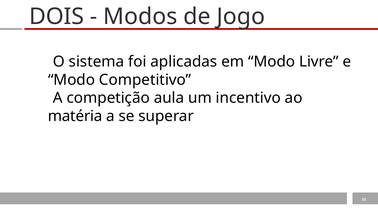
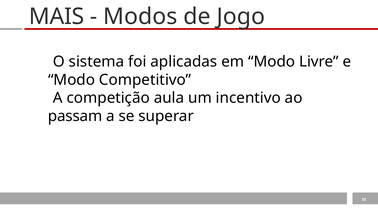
DOIS: DOIS -> MAIS (57, 17)
matéria: matéria -> passam (75, 117)
